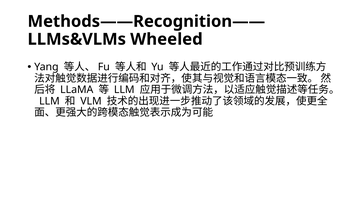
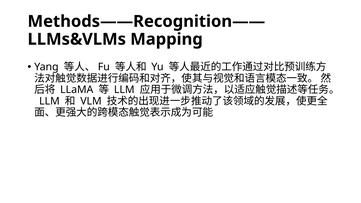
Wheeled: Wheeled -> Mapping (166, 39)
